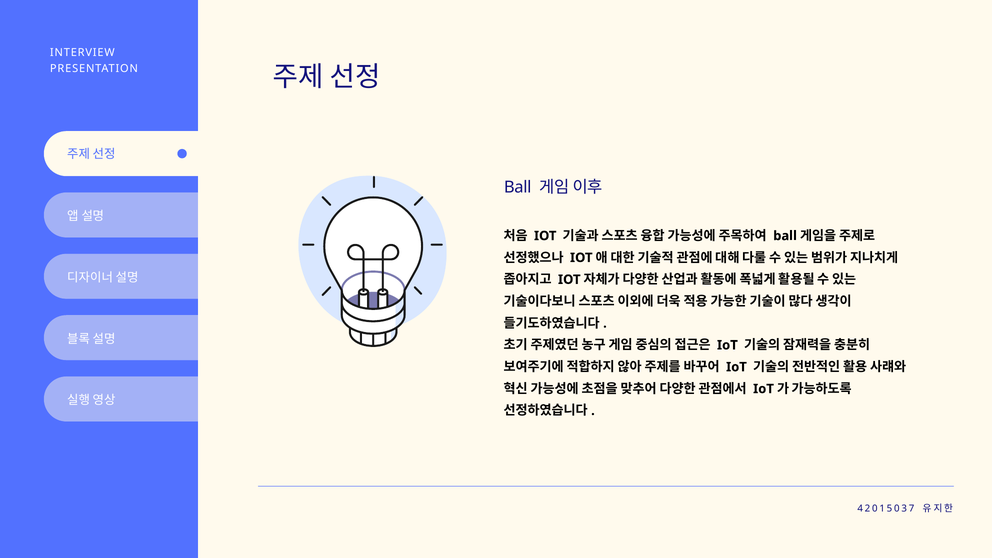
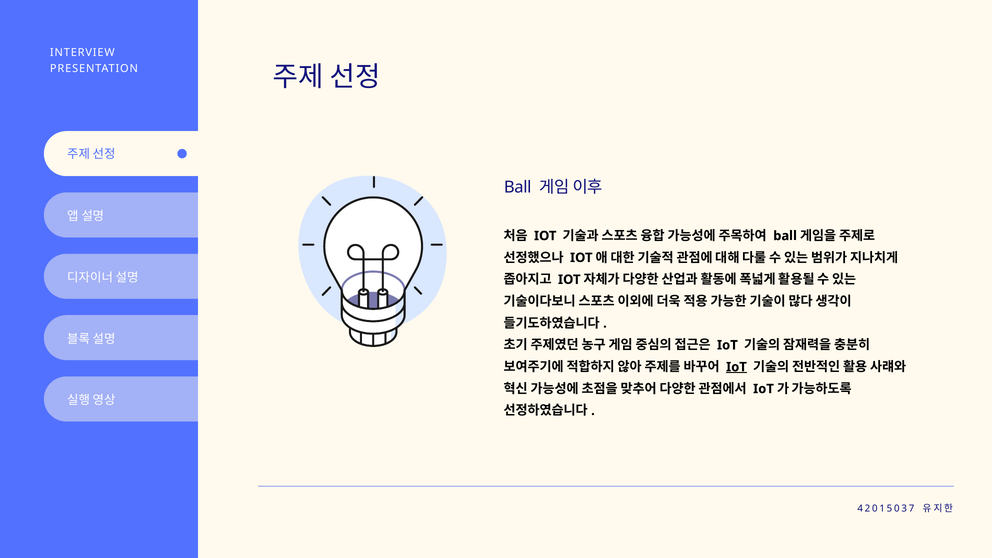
IoT underline: none -> present (736, 367)
